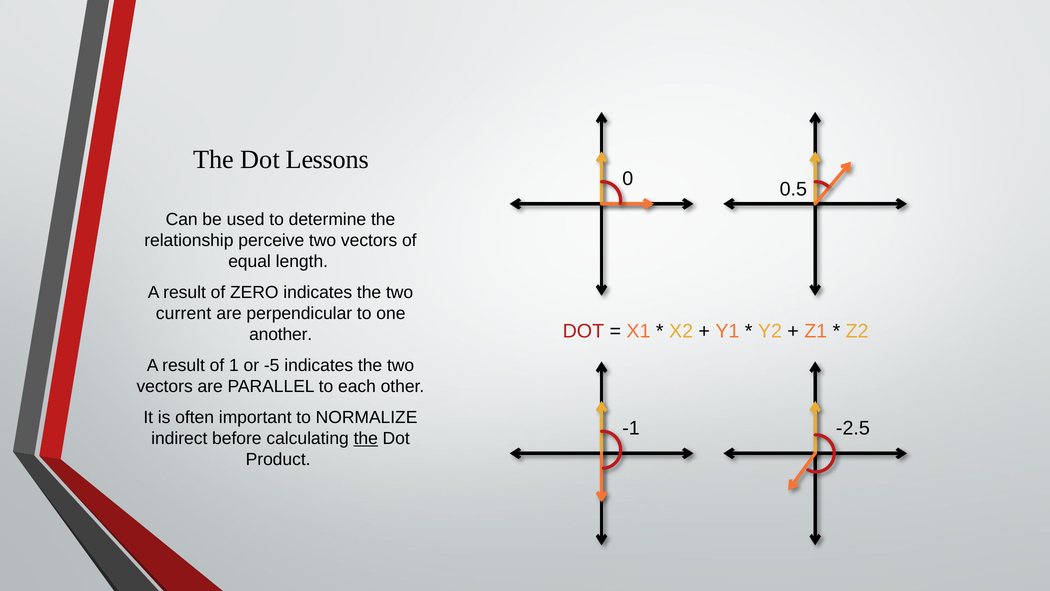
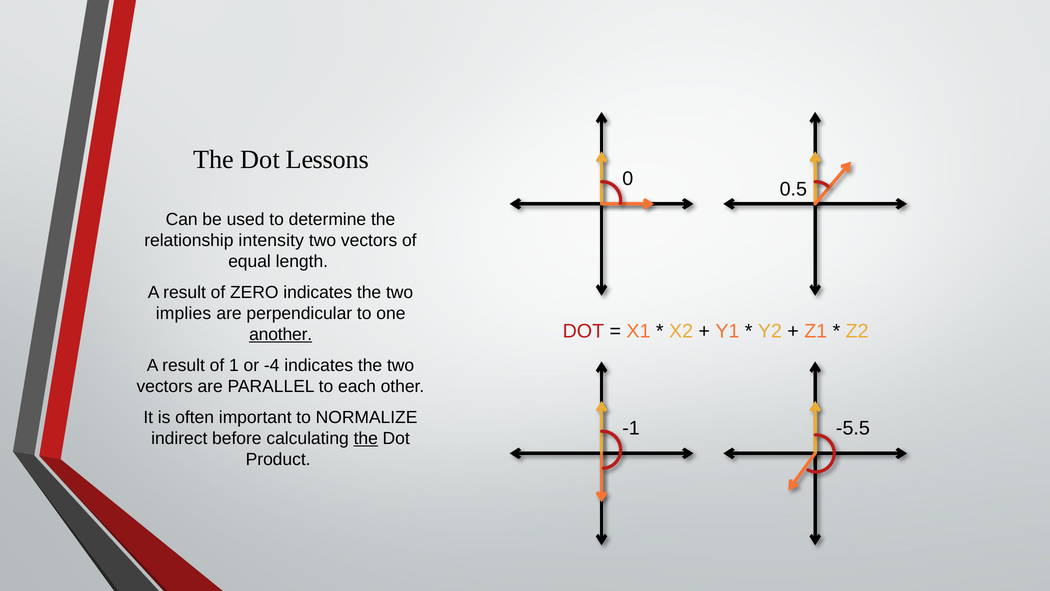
perceive: perceive -> intensity (271, 240)
current: current -> implies (184, 313)
another underline: none -> present (281, 334)
-5: -5 -> -4 (272, 365)
-2.5: -2.5 -> -5.5 (853, 428)
